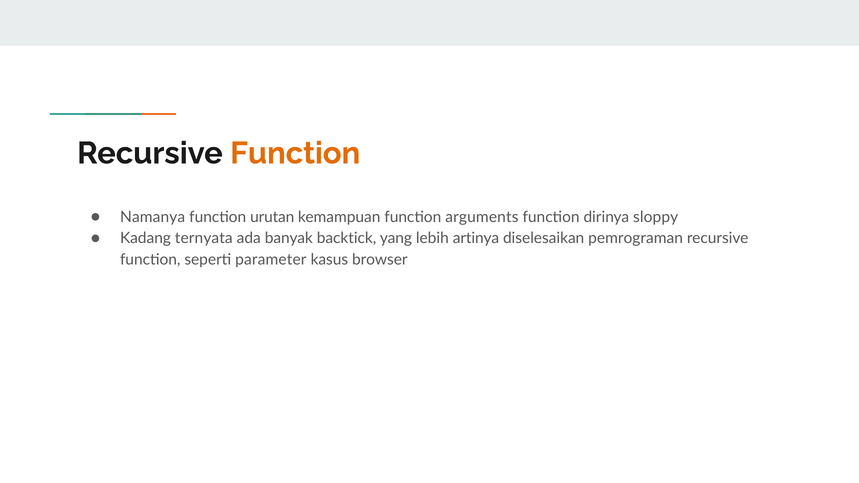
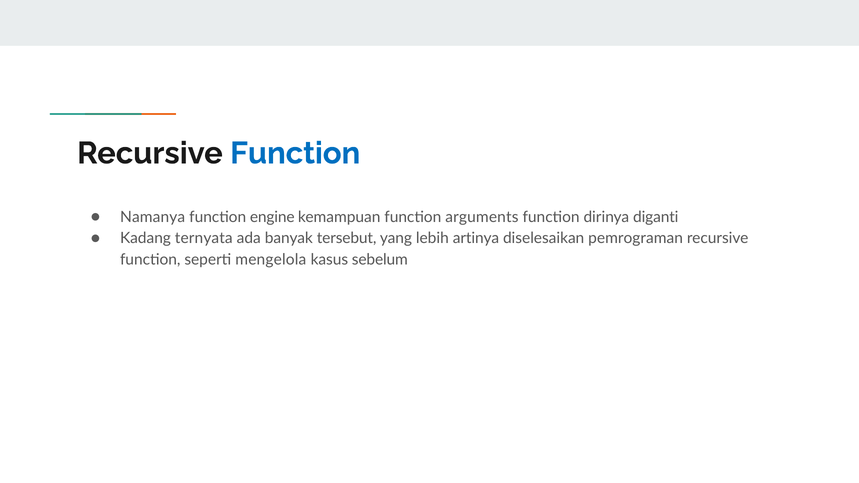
Function colour: orange -> blue (295, 153)
urutan: urutan -> engine (272, 217)
sloppy: sloppy -> diganti (656, 217)
backtick: backtick -> tersebut (347, 238)
parameter: parameter -> mengelola (271, 260)
browser: browser -> sebelum (380, 260)
